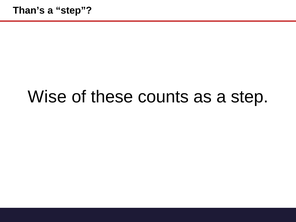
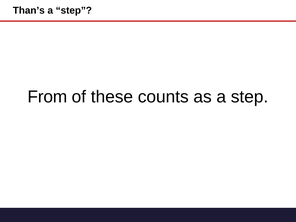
Wise: Wise -> From (47, 97)
